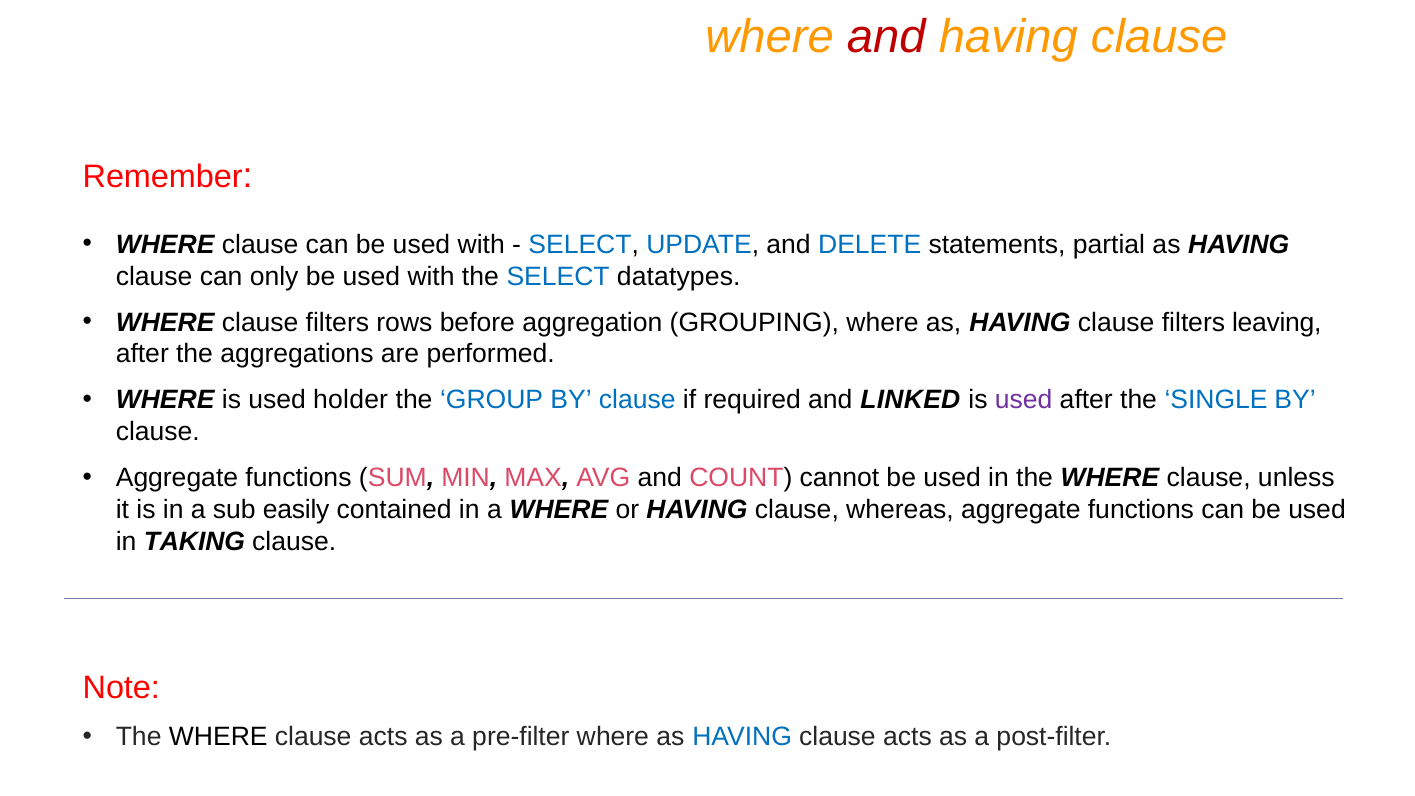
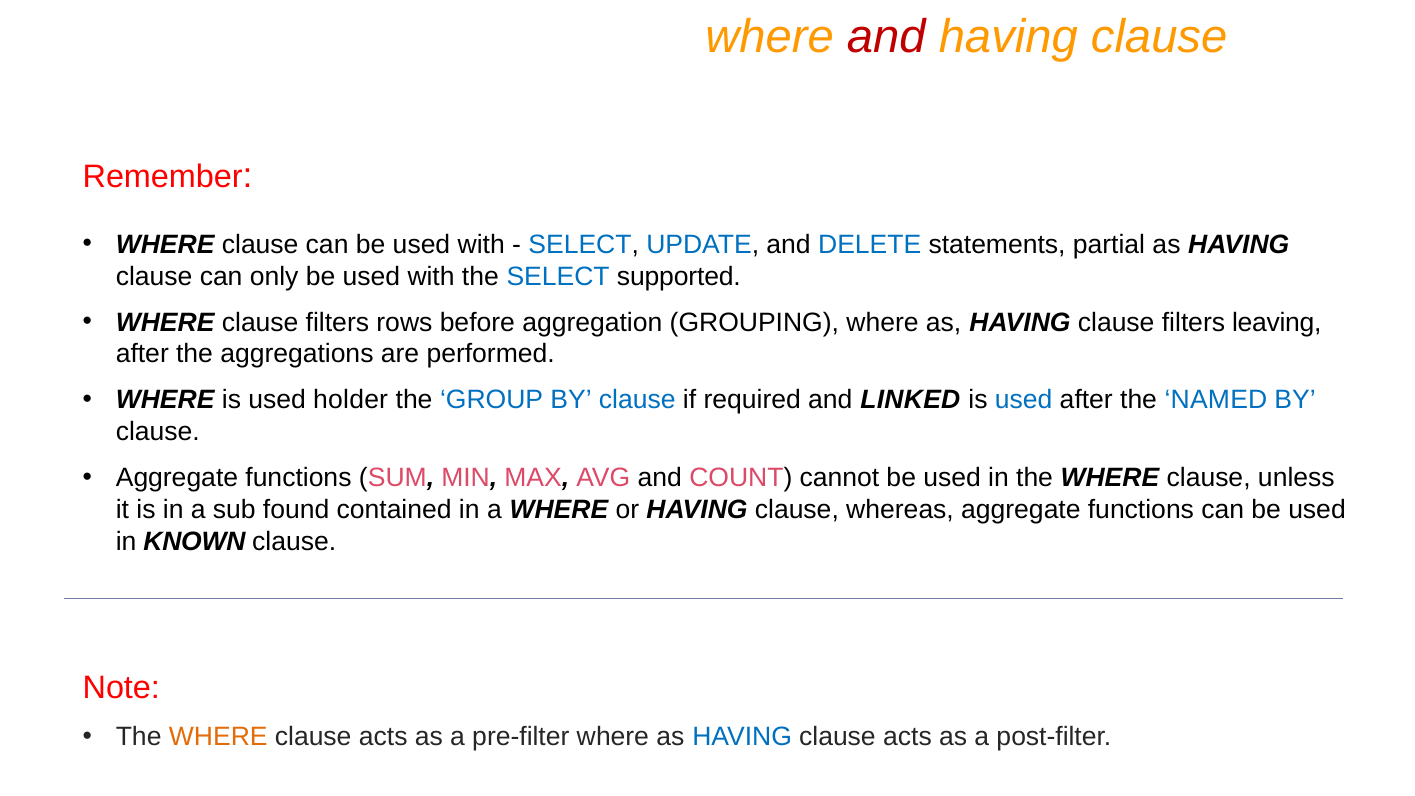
datatypes: datatypes -> supported (679, 276)
used colour: purple -> blue (1024, 400)
SINGLE: SINGLE -> NAMED (1216, 400)
easily: easily -> found (296, 510)
TAKING: TAKING -> KNOWN (194, 542)
WHERE colour: black -> orange (218, 737)
